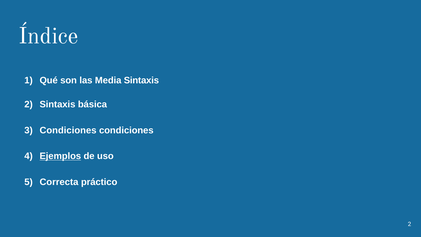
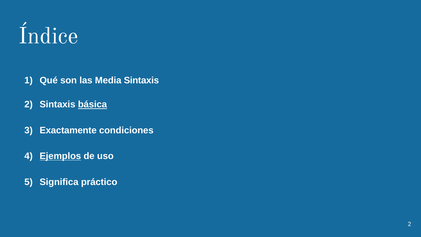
básica underline: none -> present (92, 104)
Condiciones: Condiciones -> Exactamente (68, 130)
Correcta: Correcta -> Significa (59, 182)
